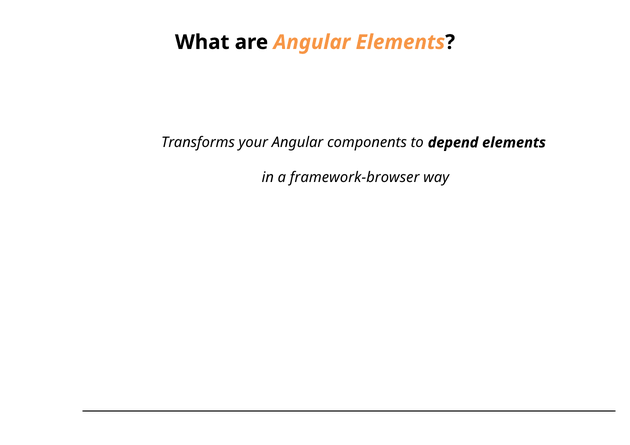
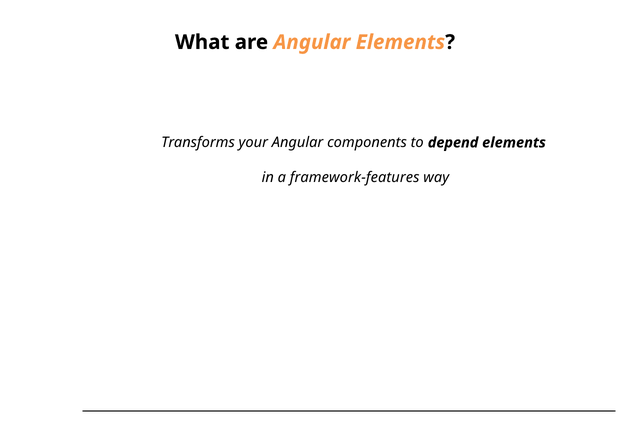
framework-browser: framework-browser -> framework-features (355, 178)
